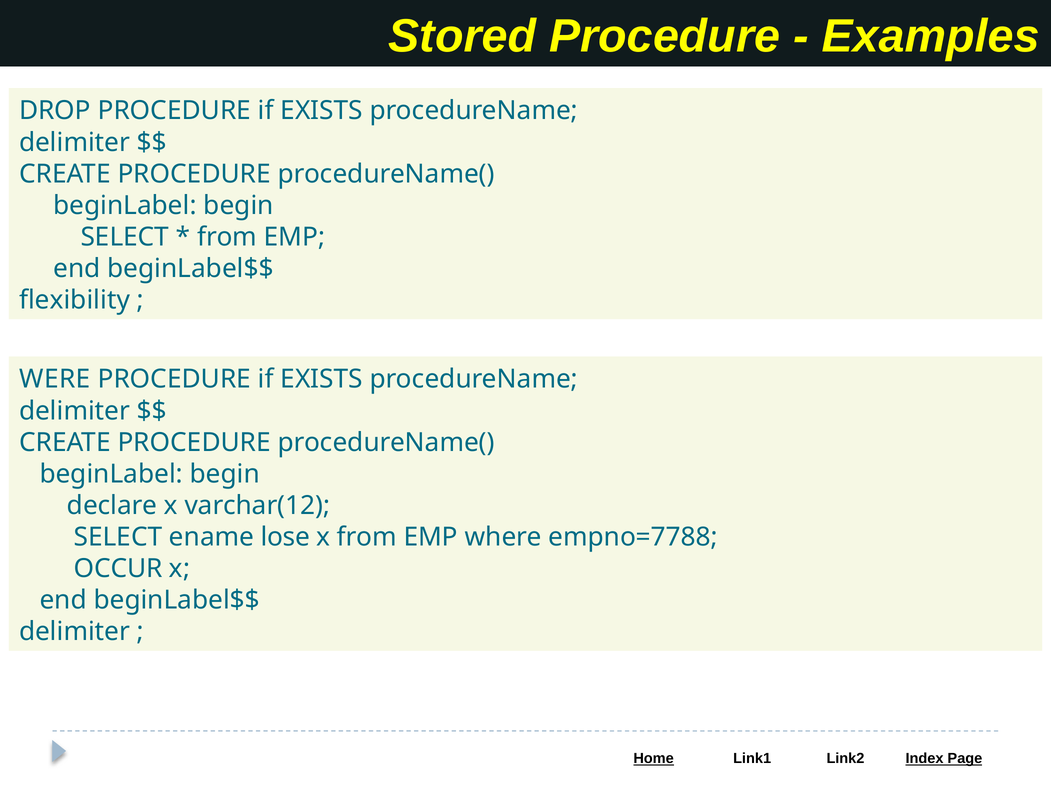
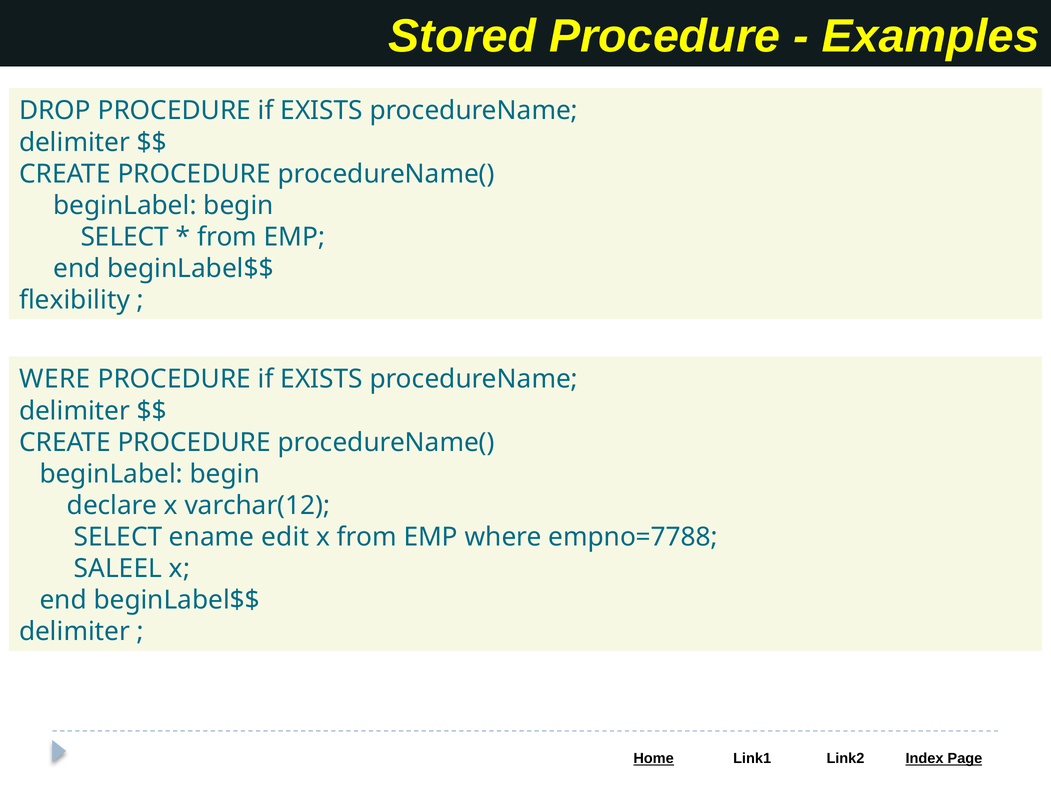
lose: lose -> edit (285, 537)
OCCUR: OCCUR -> SALEEL (118, 568)
